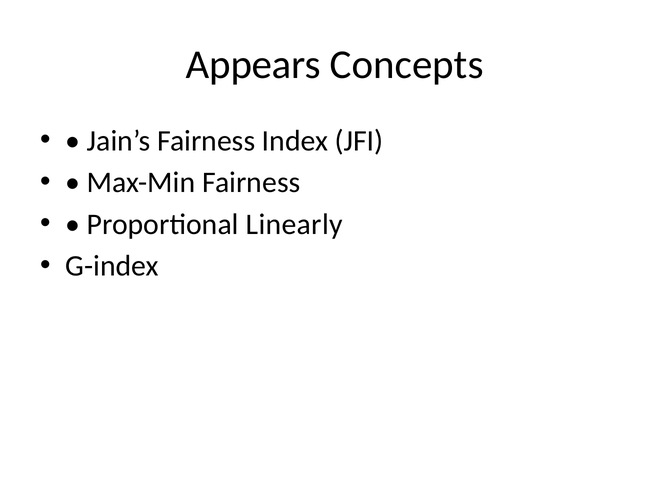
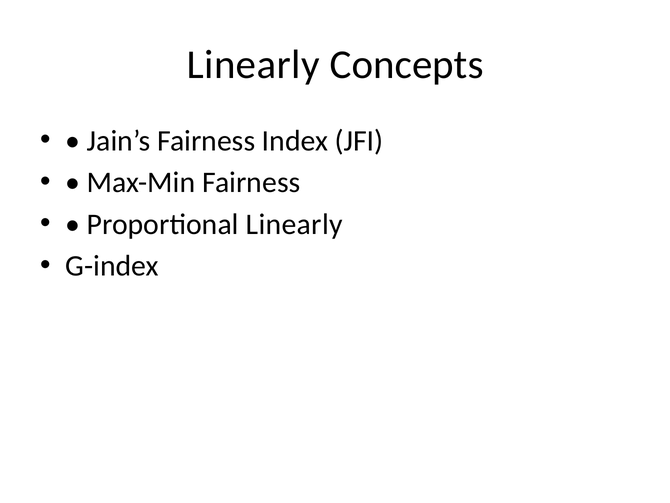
Appears: Appears -> Linearly (253, 65)
